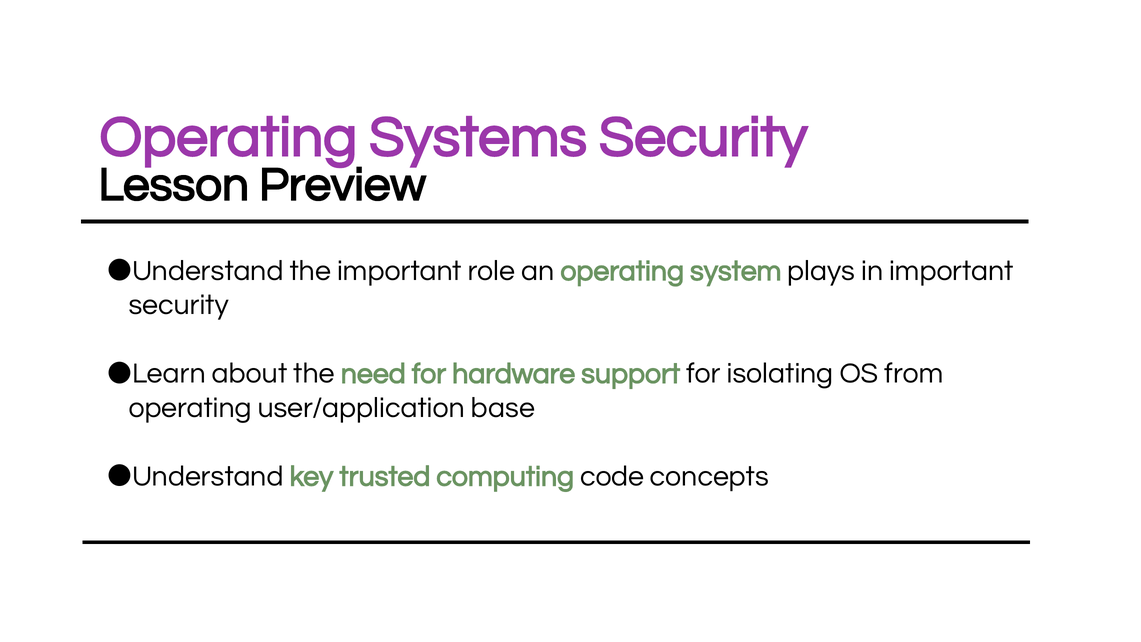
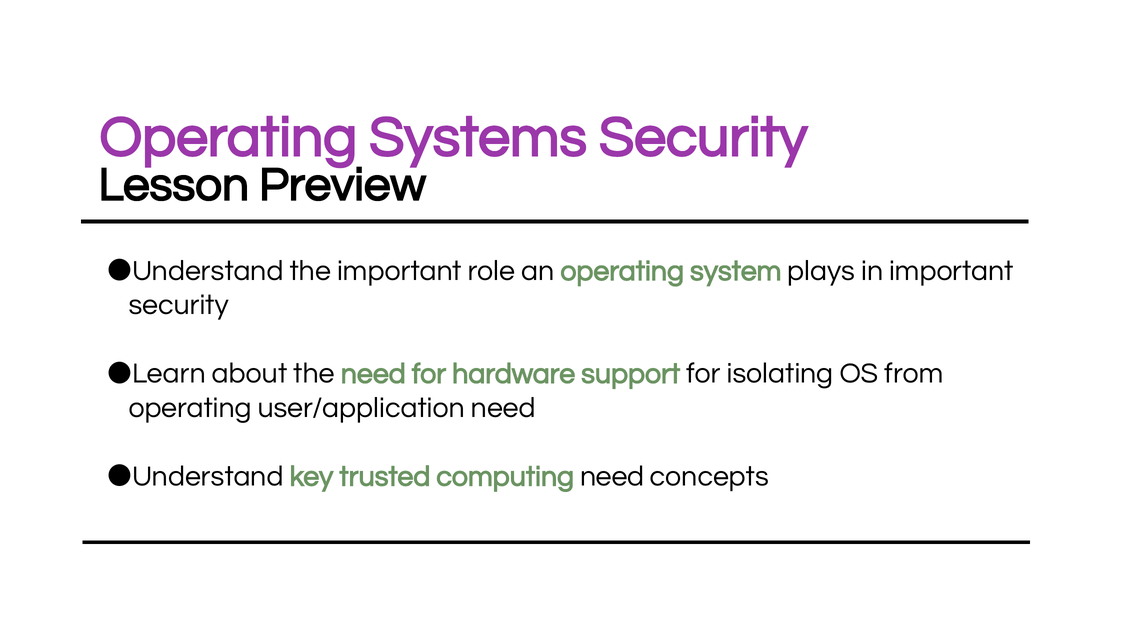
user/application base: base -> need (503, 408)
computing code: code -> need (612, 476)
